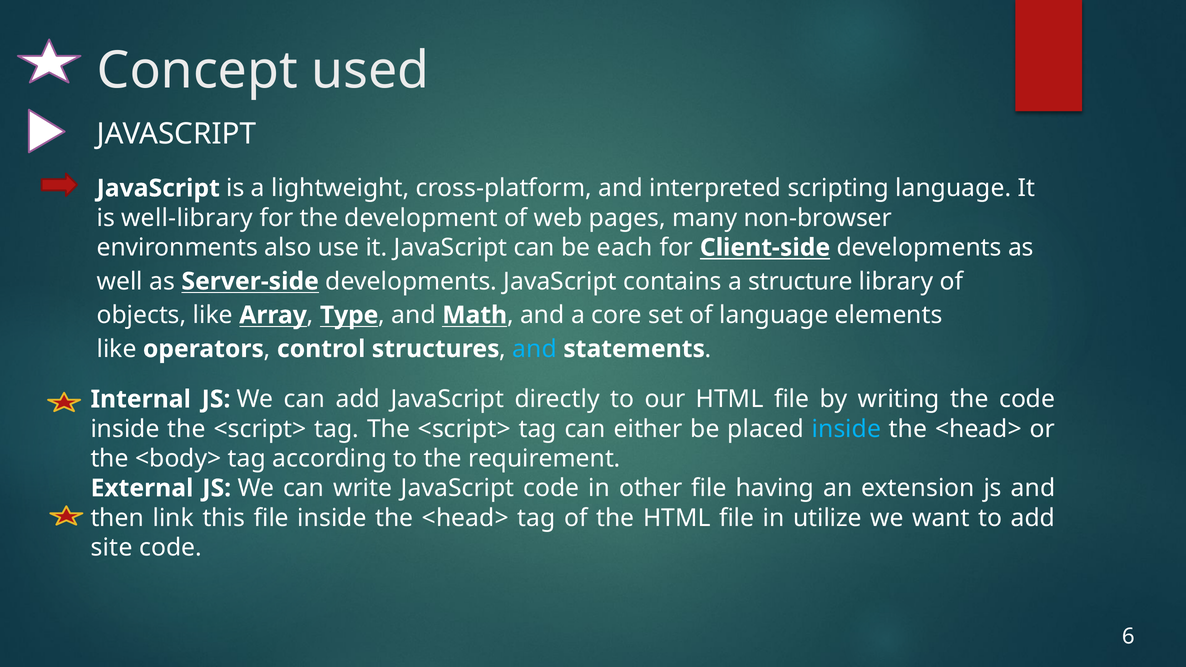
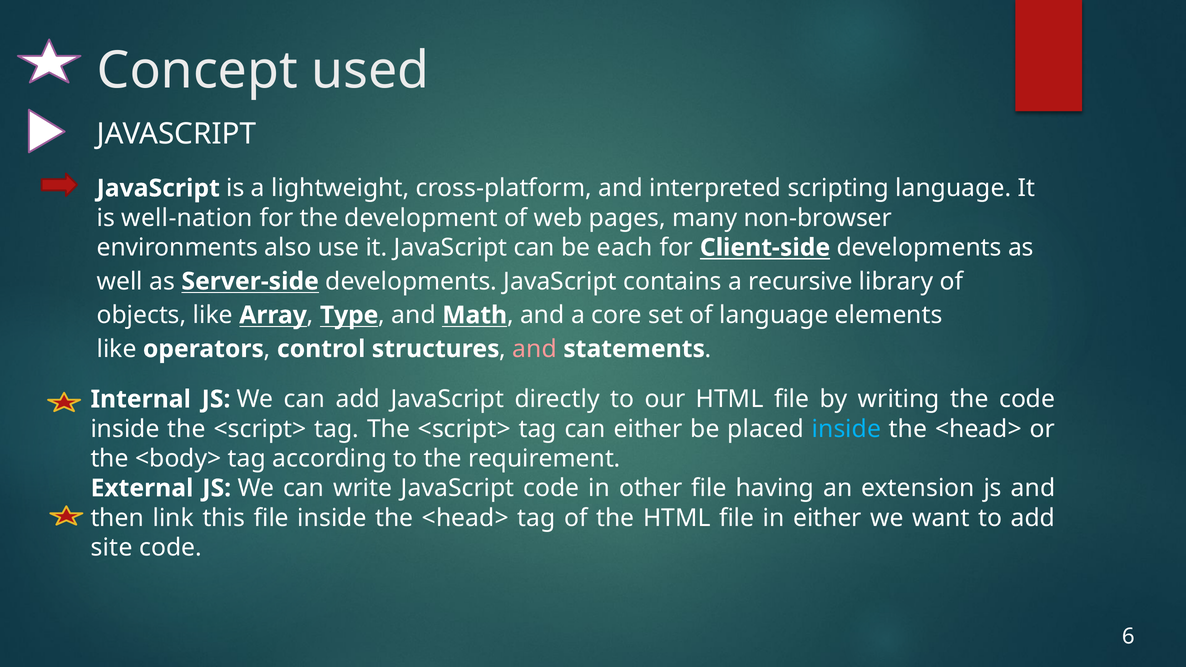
well-library: well-library -> well-nation (187, 218)
structure: structure -> recursive (801, 281)
and colour: light blue -> pink (535, 349)
in utilize: utilize -> either (827, 518)
